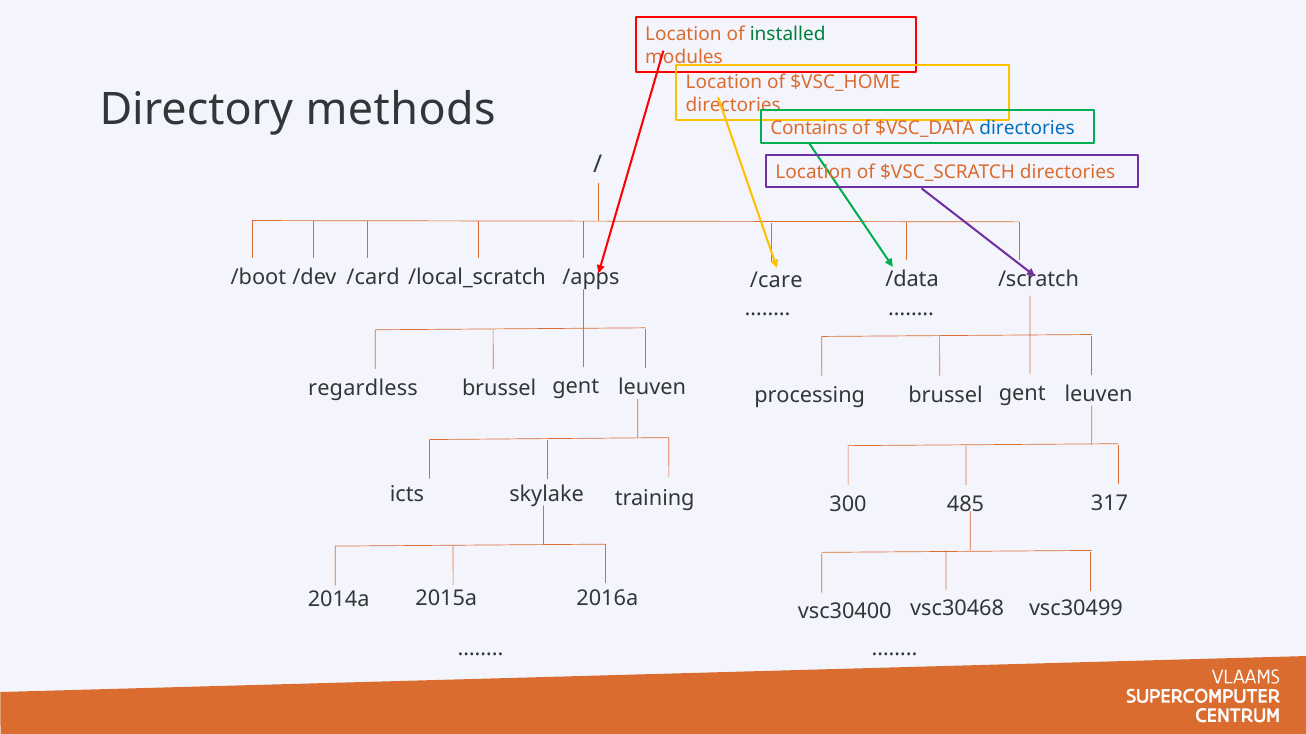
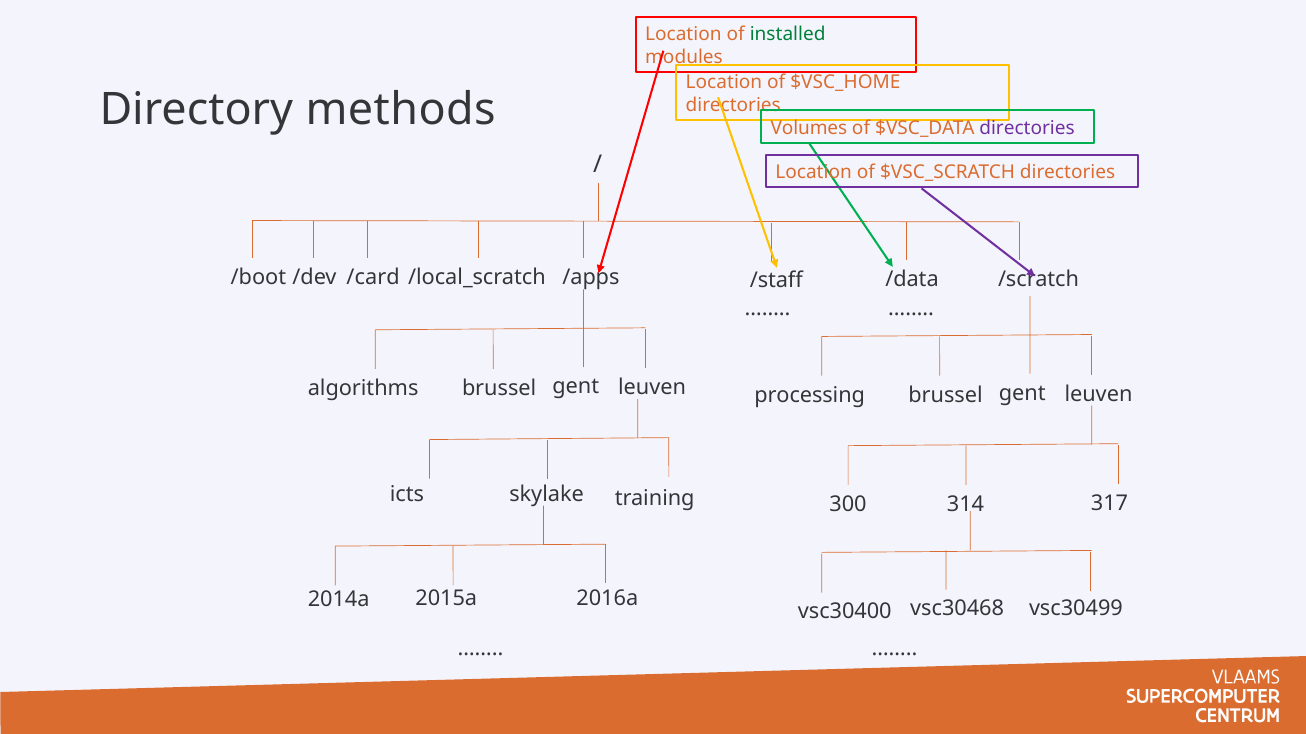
Contains: Contains -> Volumes (809, 128)
directories colour: blue -> purple (1027, 128)
/care: /care -> /staff (776, 280)
regardless: regardless -> algorithms (363, 389)
485: 485 -> 314 (965, 505)
